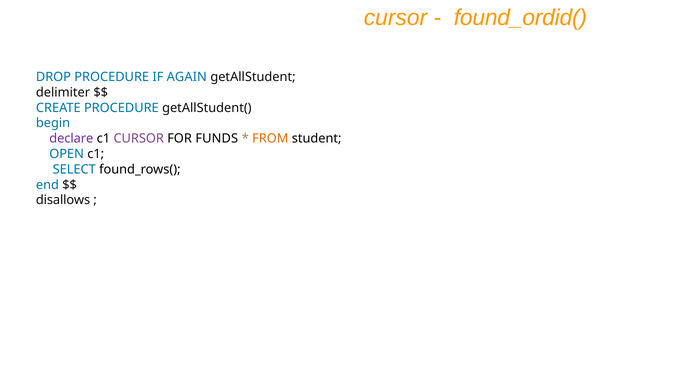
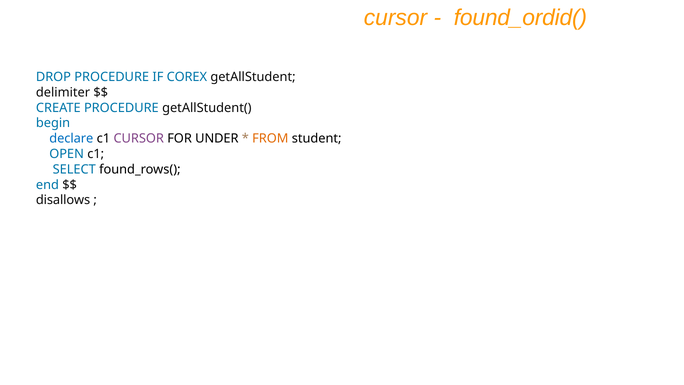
AGAIN: AGAIN -> COREX (187, 77)
declare colour: purple -> blue (71, 138)
FUNDS: FUNDS -> UNDER (217, 138)
